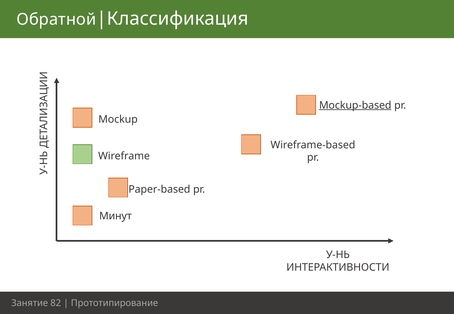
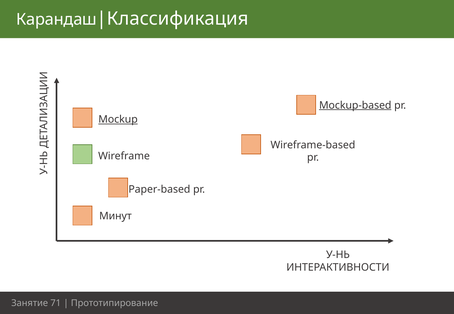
Обратной: Обратной -> Карандаш (57, 20)
Mockup underline: none -> present (118, 120)
82: 82 -> 71 (56, 303)
